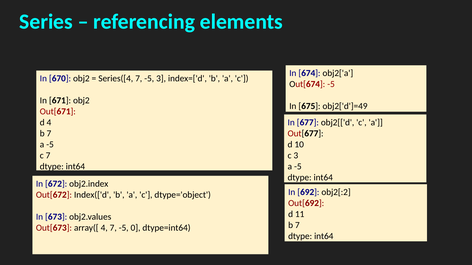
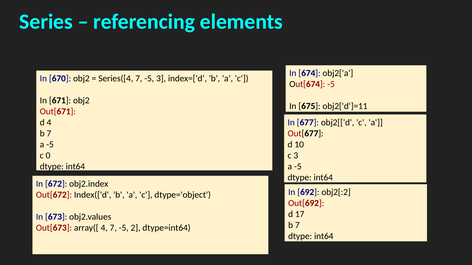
obj2['d']=49: obj2['d']=49 -> obj2['d']=11 (345, 106)
c 7: 7 -> 0 (48, 156)
11: 11 -> 17 (300, 215)
0: 0 -> 2 (136, 228)
